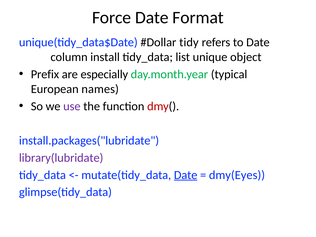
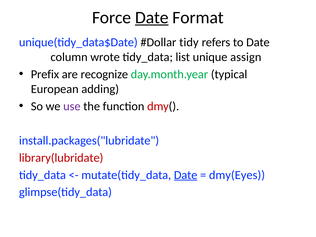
Date underline: none -> present (152, 18)
install: install -> wrote (105, 57)
object: object -> assign (246, 57)
especially: especially -> recognize (104, 74)
names: names -> adding (100, 89)
library(lubridate colour: purple -> red (61, 158)
